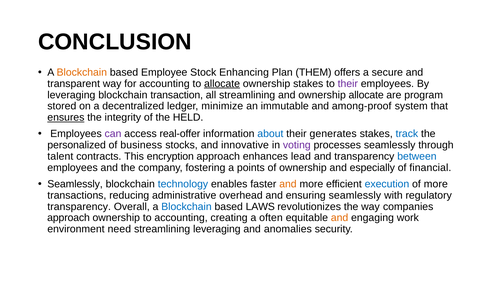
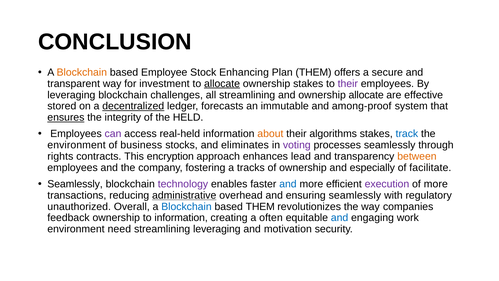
for accounting: accounting -> investment (164, 84)
transaction: transaction -> challenges (177, 95)
program: program -> effective (424, 95)
decentralized underline: none -> present (133, 106)
minimize: minimize -> forecasts (222, 106)
real-offer: real-offer -> real-held (180, 134)
about colour: blue -> orange (270, 134)
generates: generates -> algorithms (333, 134)
personalized: personalized -> environment (77, 145)
innovative: innovative -> eliminates (245, 145)
talent: talent -> rights (60, 156)
between colour: blue -> orange (417, 156)
points: points -> tracks (251, 167)
financial: financial -> facilitate (430, 167)
technology colour: blue -> purple (183, 184)
and colour: orange -> blue (288, 184)
execution colour: blue -> purple (387, 184)
administrative underline: none -> present (184, 195)
transparency: transparency -> unauthorized (79, 206)
based LAWS: LAWS -> THEM (260, 206)
approach: approach -> feedback (68, 218)
to accounting: accounting -> information (181, 218)
and colour: orange -> blue (340, 218)
anomalies: anomalies -> motivation (288, 229)
